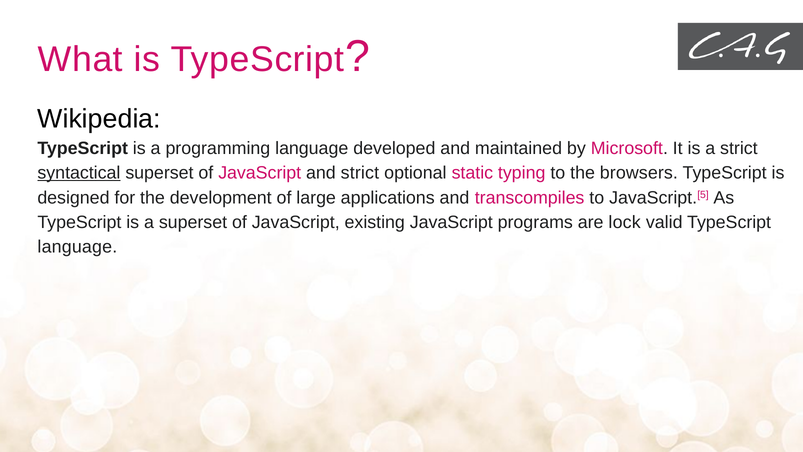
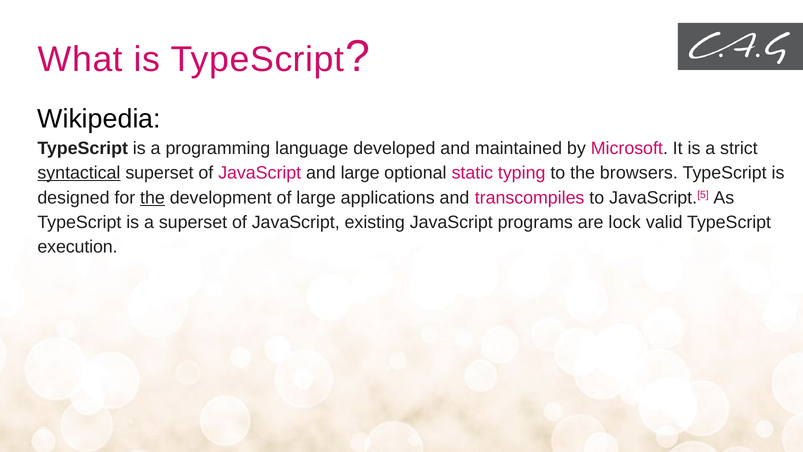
and strict: strict -> large (360, 173)
the underline: none -> present (152, 198)
language: language -> execution (78, 247)
